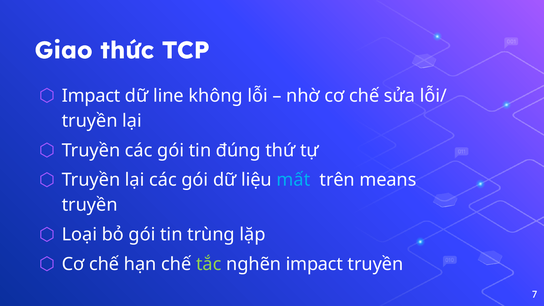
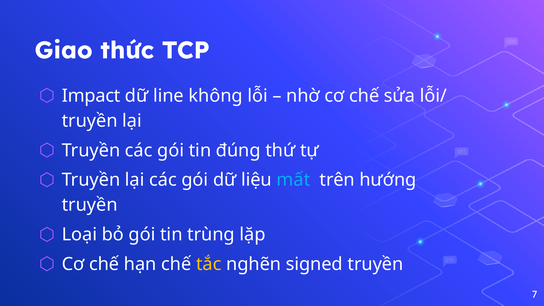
means: means -> hướng (388, 180)
tắc colour: light green -> yellow (209, 264)
nghẽn impact: impact -> signed (314, 264)
